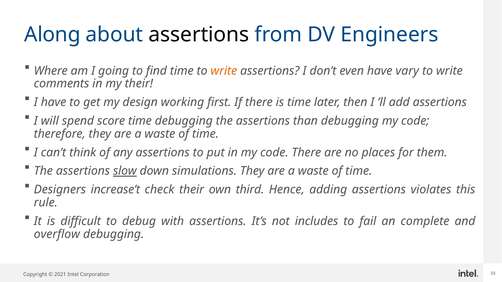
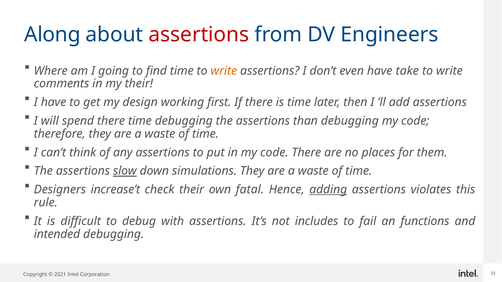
assertions colour: black -> red (199, 35)
vary: vary -> take (407, 71)
spend score: score -> there (111, 121)
third: third -> fatal (250, 190)
adding underline: none -> present (328, 190)
complete: complete -> functions (425, 221)
overflow: overflow -> intended (57, 234)
